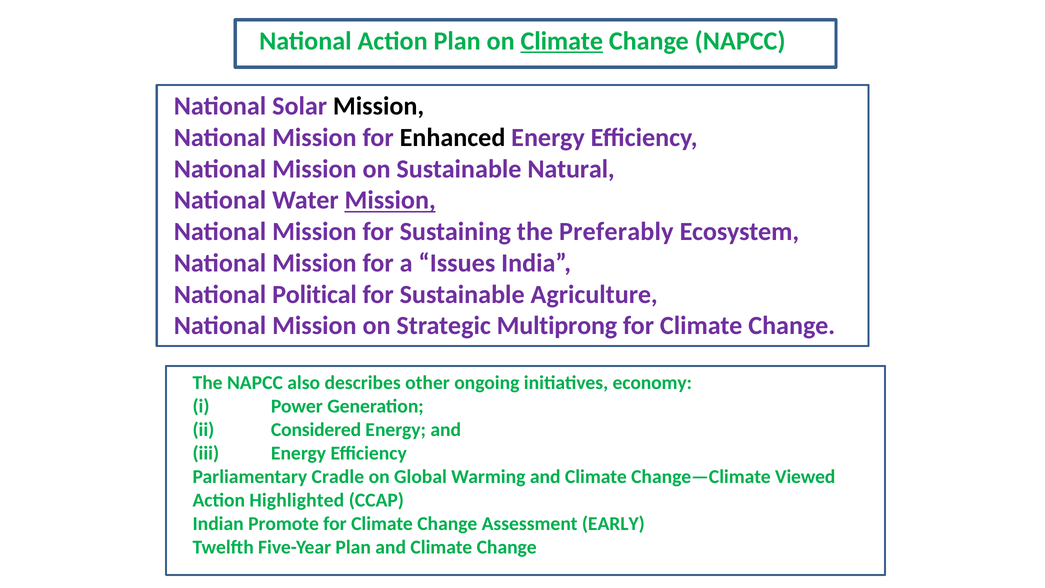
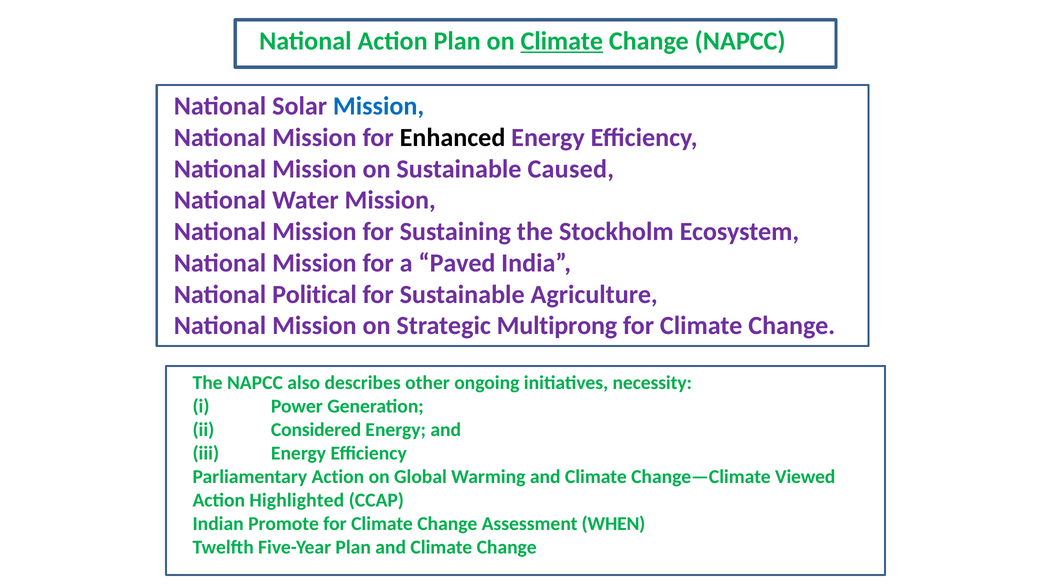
Mission colour: black -> blue (379, 106)
Natural: Natural -> Caused (571, 169)
Mission underline: present -> none (390, 200)
Preferably: Preferably -> Stockholm (616, 232)
Issues: Issues -> Paved (457, 263)
economy: economy -> necessity (652, 383)
Parliamentary Cradle: Cradle -> Action (338, 477)
EARLY: EARLY -> WHEN (613, 524)
